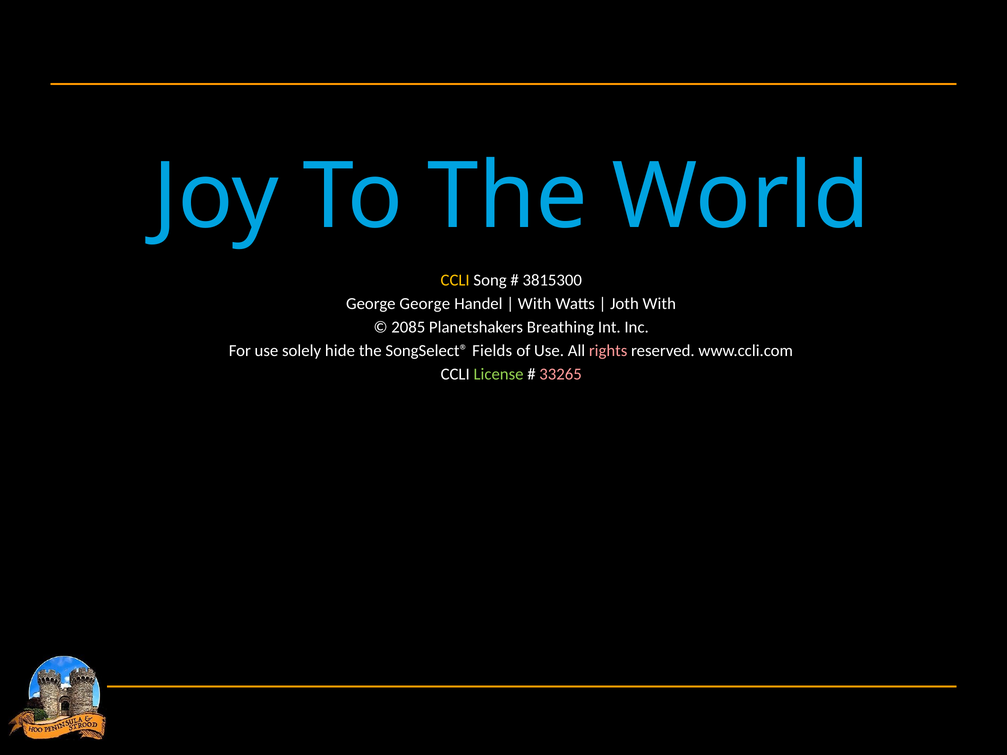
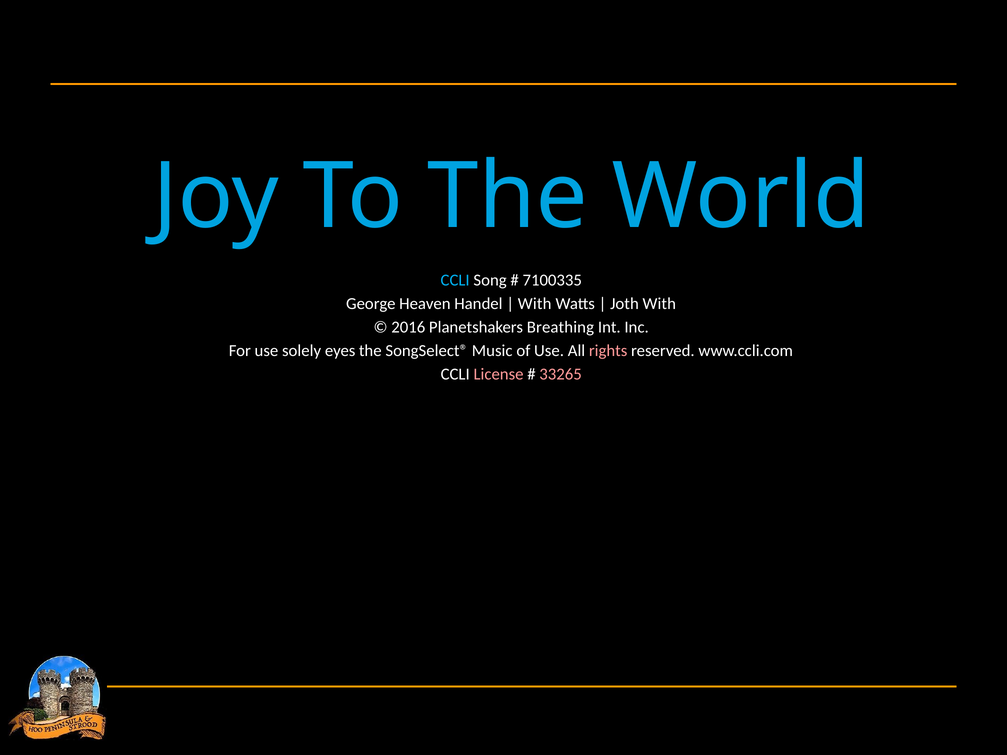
CCLI colour: yellow -> light blue (455, 280)
3815300: 3815300 -> 7100335 (552, 280)
George George: George -> Heaven (425, 304)
2085: 2085 -> 2016 (408, 327)
hide: hide -> eyes (340, 351)
Fields: Fields -> Music (492, 351)
License colour: light green -> pink (499, 374)
